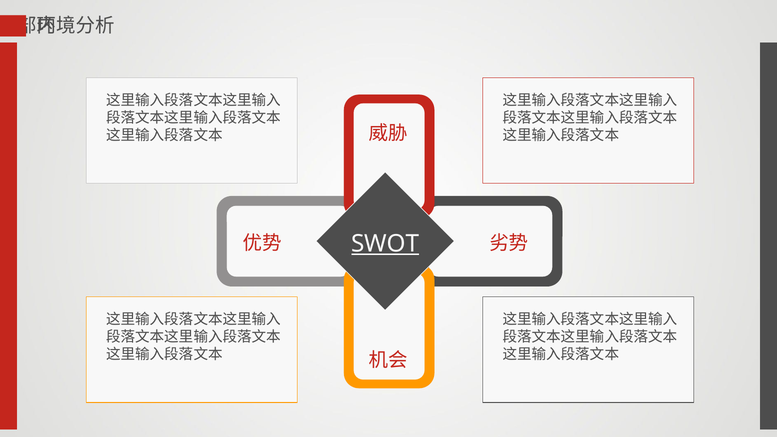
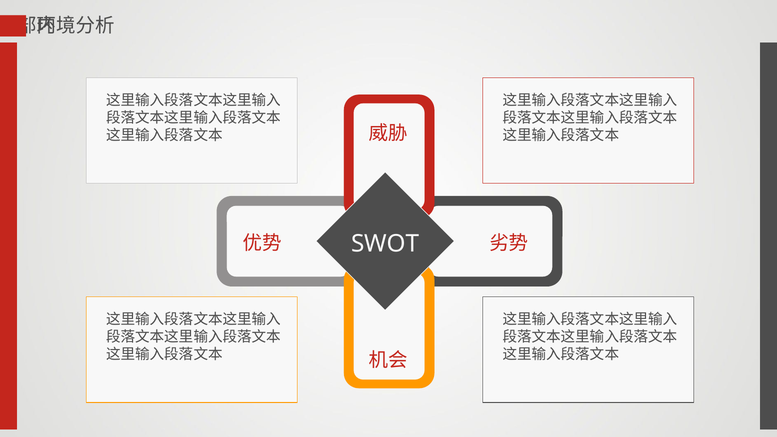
SWOT underline: present -> none (385, 244)
